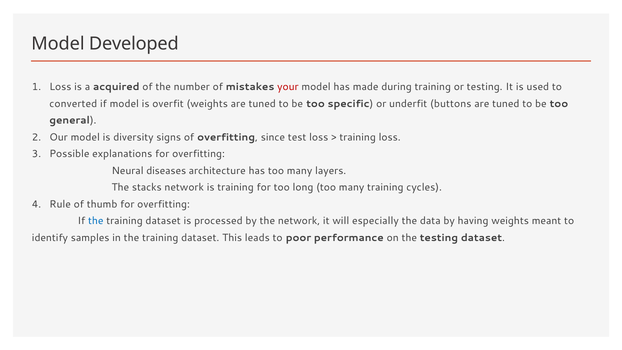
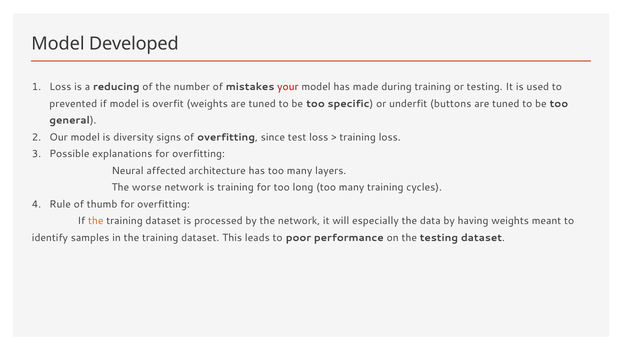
acquired: acquired -> reducing (116, 87)
converted: converted -> prevented (73, 104)
diseases: diseases -> affected (166, 171)
stacks: stacks -> worse (147, 187)
the colour: blue -> orange (96, 221)
